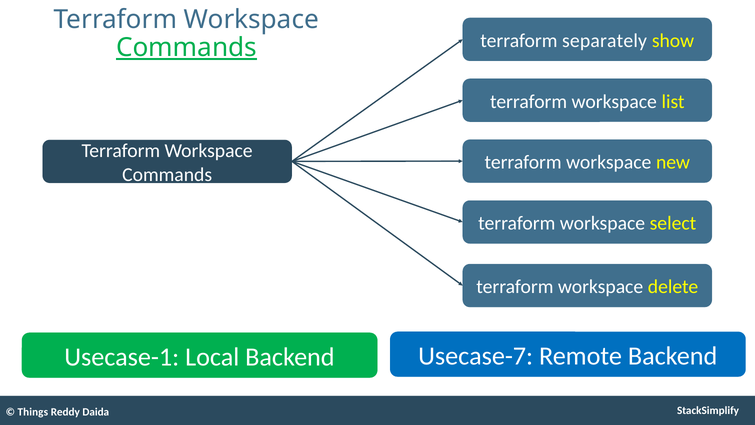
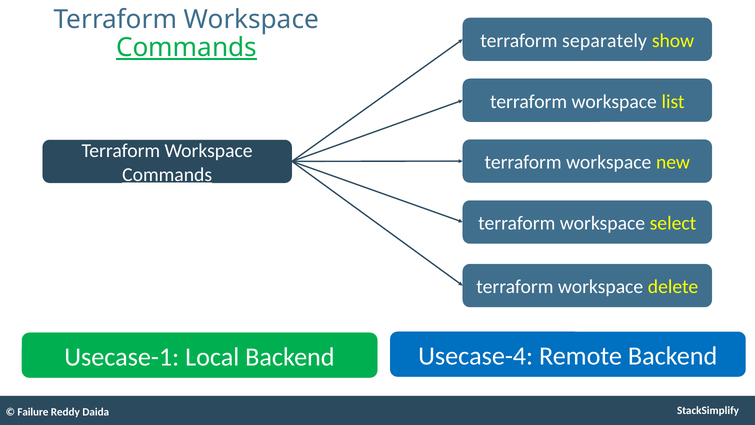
Commands underline: none -> present (167, 174)
Usecase-7: Usecase-7 -> Usecase-4 (476, 356)
Things: Things -> Failure (33, 412)
